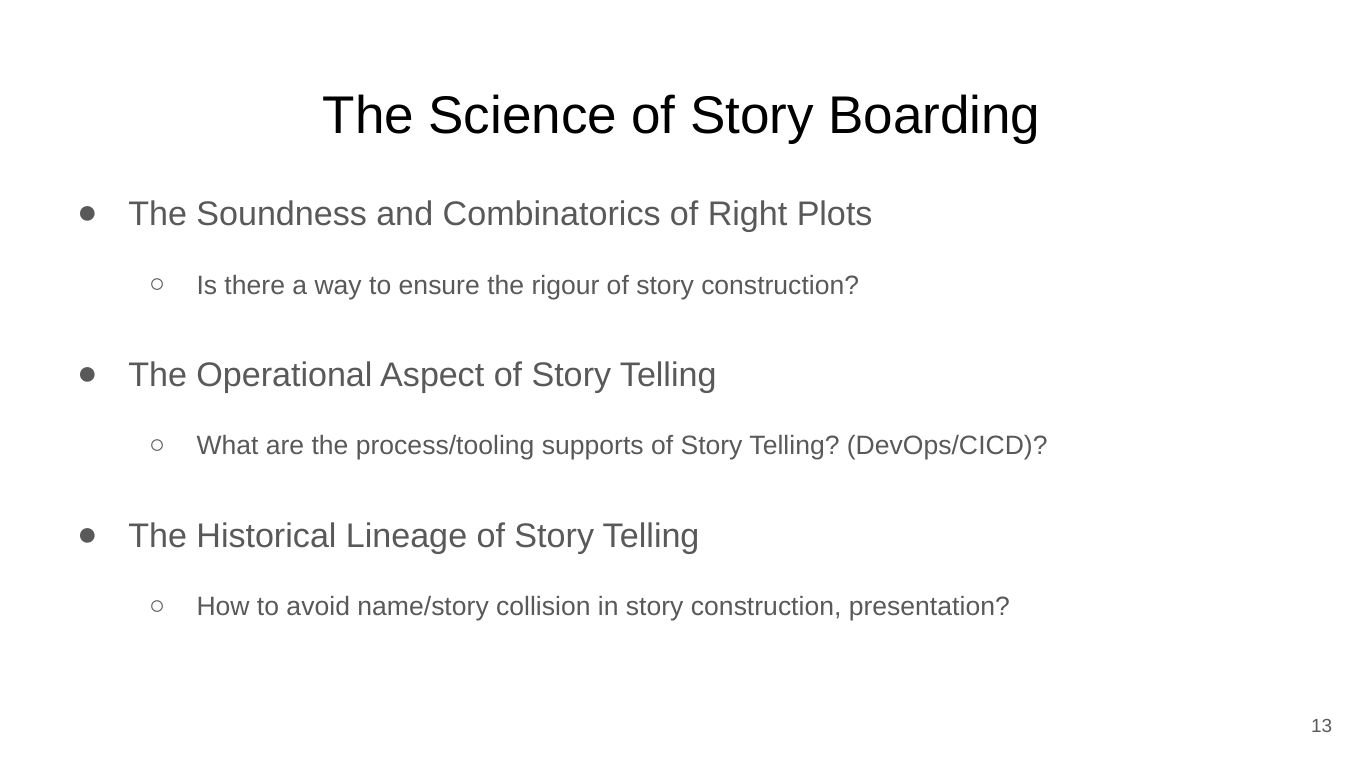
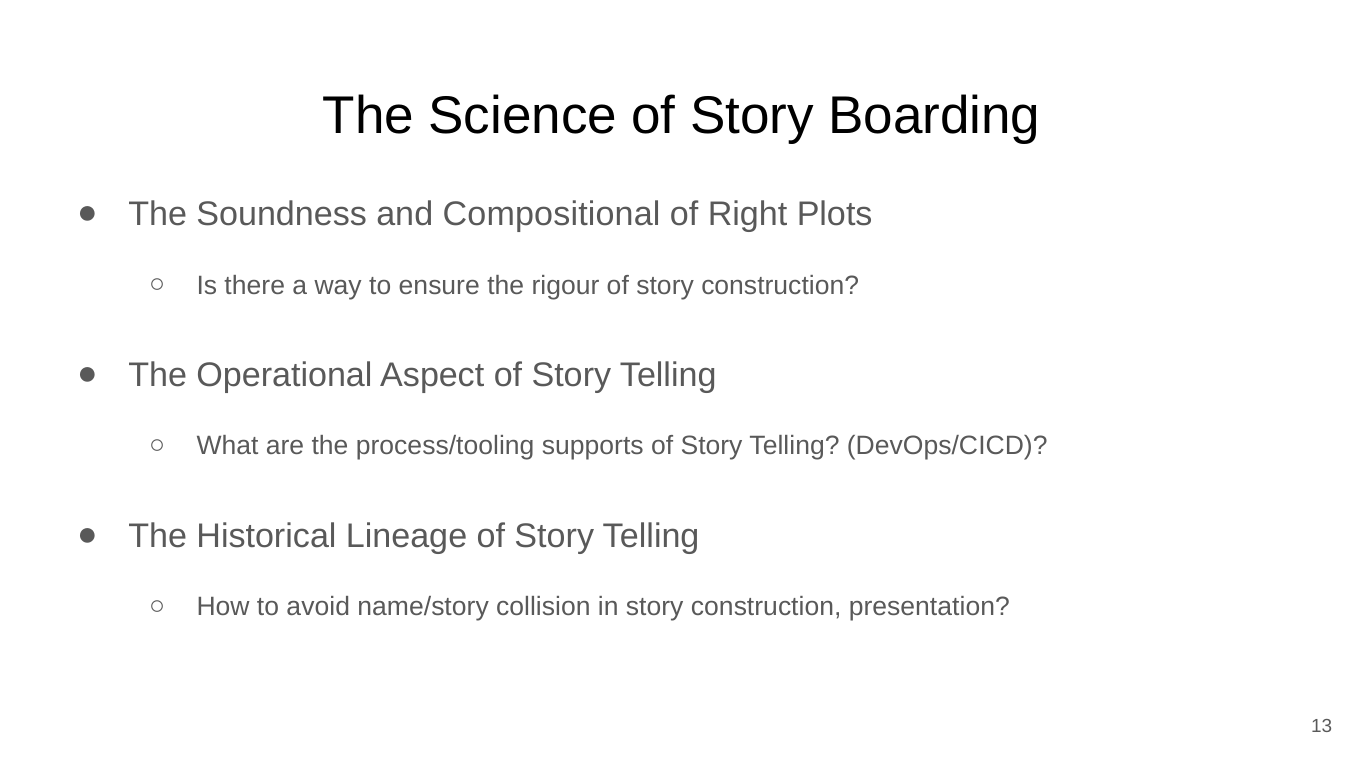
Combinatorics: Combinatorics -> Compositional (552, 215)
